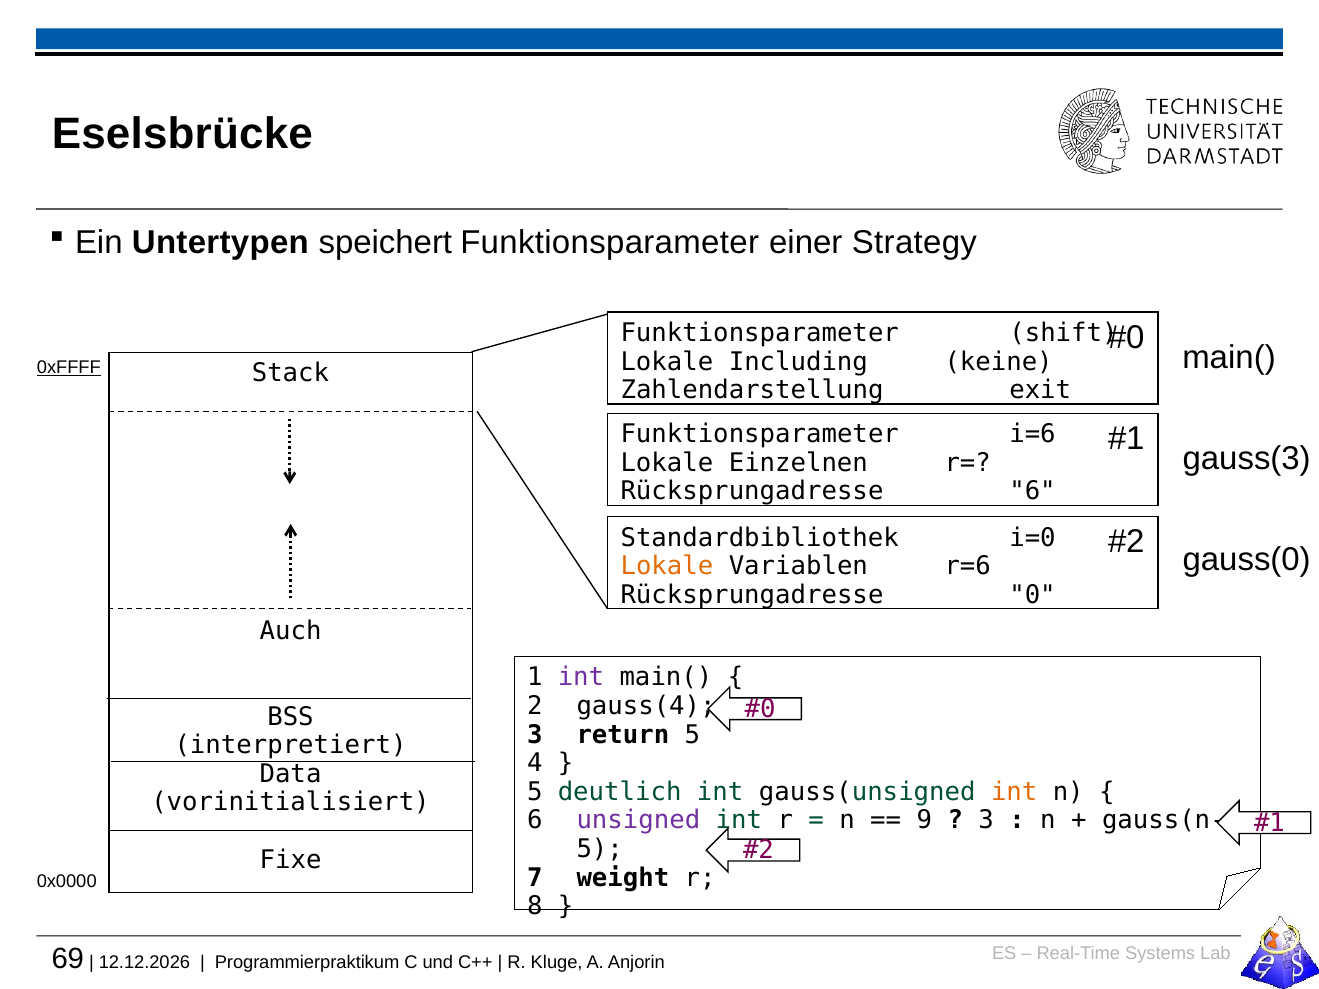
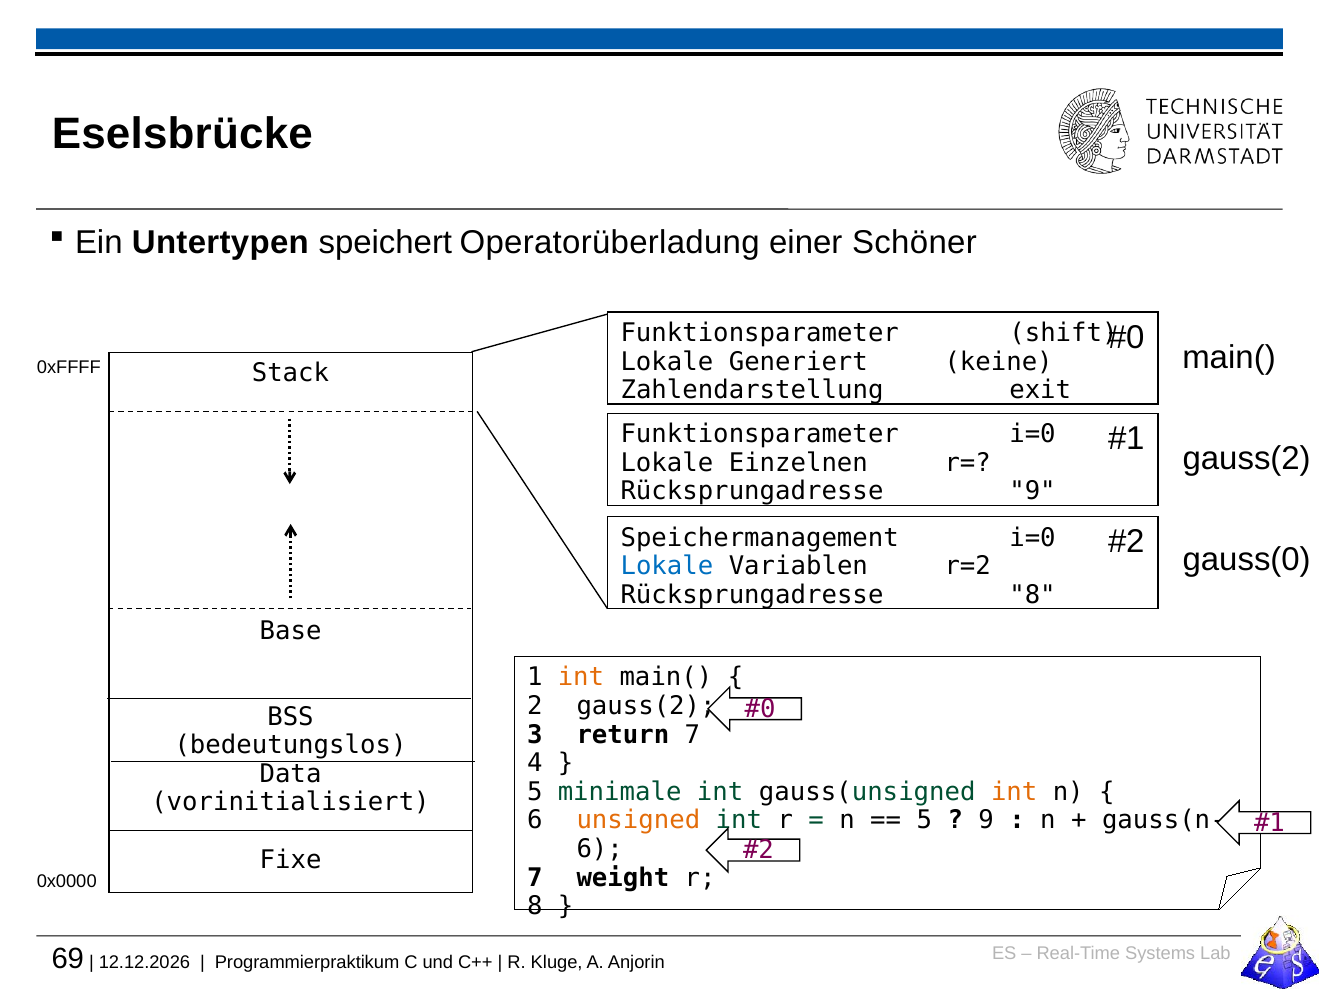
speichert Funktionsparameter: Funktionsparameter -> Operatorüberladung (610, 243)
Strategy: Strategy -> Schöner (914, 243)
Including: Including -> Generiert (798, 362)
0xFFFF underline: present -> none (69, 367)
Funktionsparameter i=6: i=6 -> i=0 (1033, 434)
gauss(3: gauss(3 -> gauss(2 (1247, 459)
Rücksprungadresse 6: 6 -> 9 (1033, 491)
Standardbibliothek: Standardbibliothek -> Speichermanagement (760, 538)
Lokale colour: orange -> blue (667, 566)
r=6: r=6 -> r=2 (968, 566)
Rücksprungadresse 0: 0 -> 8 (1033, 595)
Auch: Auch -> Base (291, 631)
int colour: purple -> orange (581, 678)
2 gauss(4: gauss(4 -> gauss(2 (646, 706)
return 5: 5 -> 7 (692, 735)
interpretiert: interpretiert -> bedeutungslos (290, 745)
deutlich: deutlich -> minimale (620, 792)
unsigned colour: purple -> orange (638, 821)
9: 9 -> 5 (924, 821)
3: 3 -> 9 (986, 821)
5: 5 -> 6 (600, 849)
